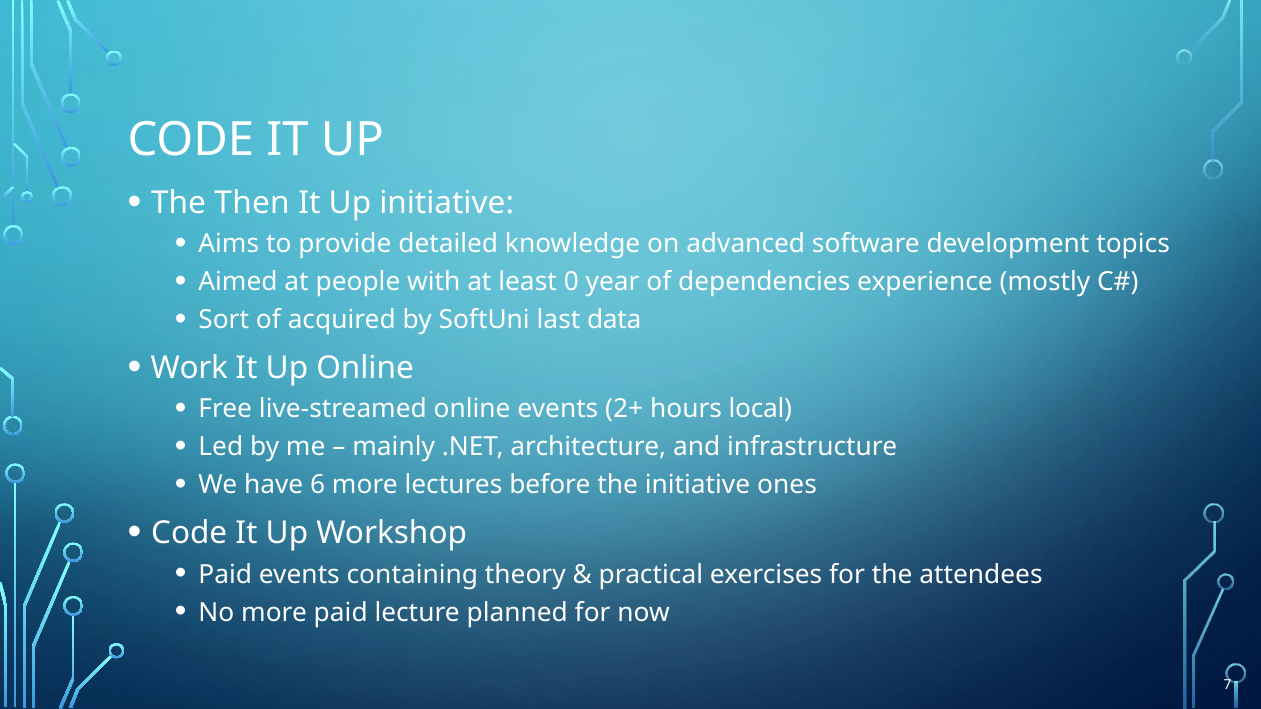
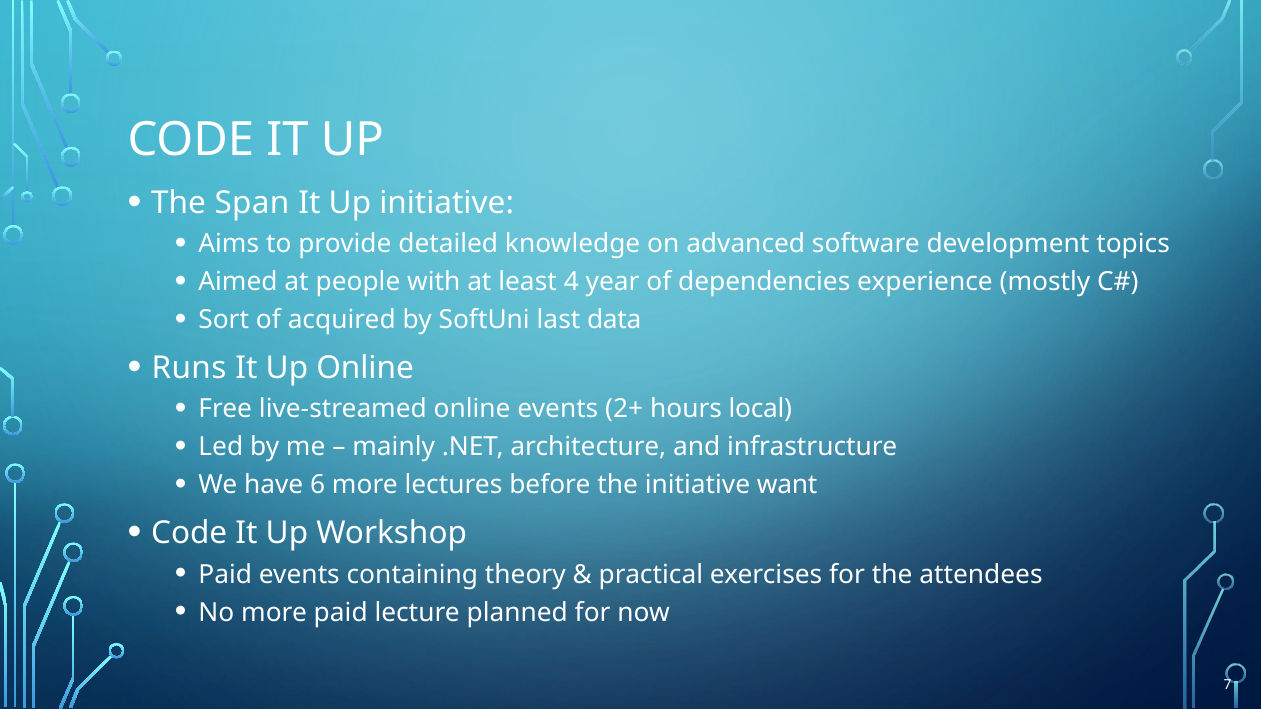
Then: Then -> Span (252, 203)
0: 0 -> 4 (571, 282)
Work: Work -> Runs (189, 368)
ones: ones -> want (787, 485)
